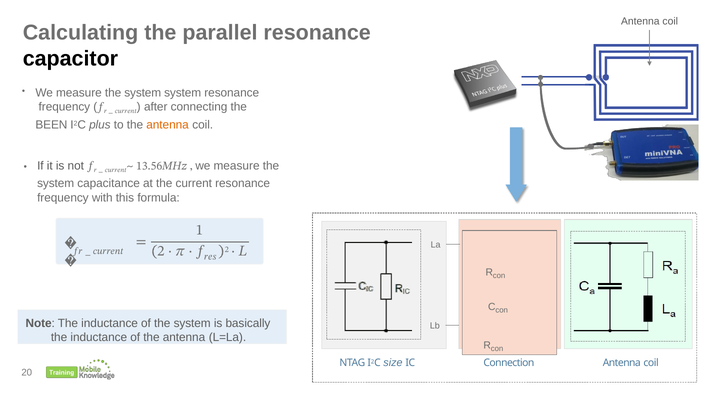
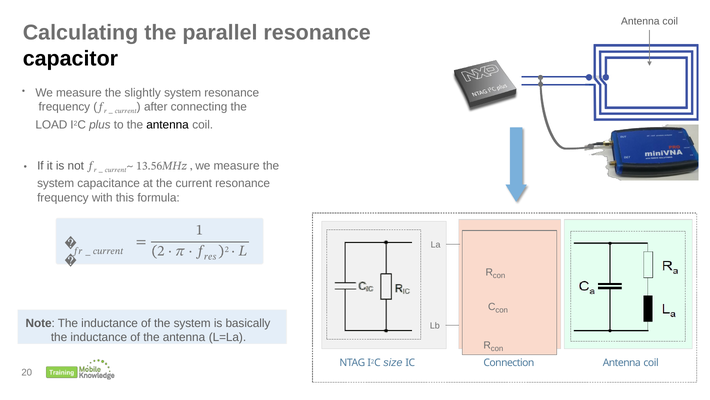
system: system -> slightly (143, 93)
BEEN: BEEN -> LOAD (51, 124)
antenna colour: orange -> black (168, 124)
